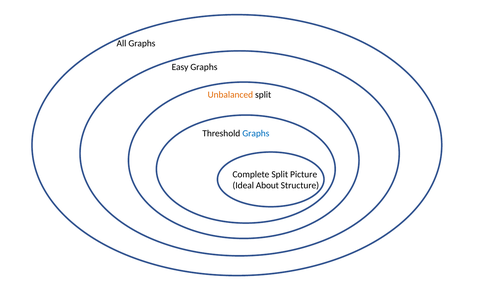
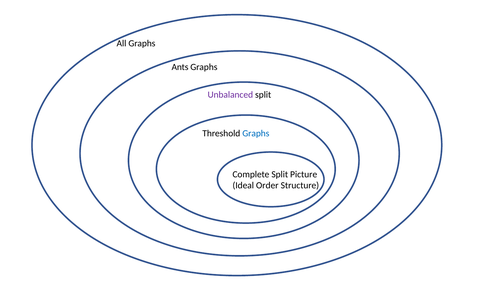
Easy: Easy -> Ants (180, 67)
Unbalanced colour: orange -> purple (230, 94)
About: About -> Order (267, 185)
